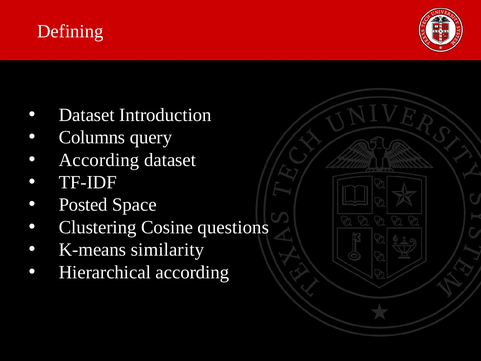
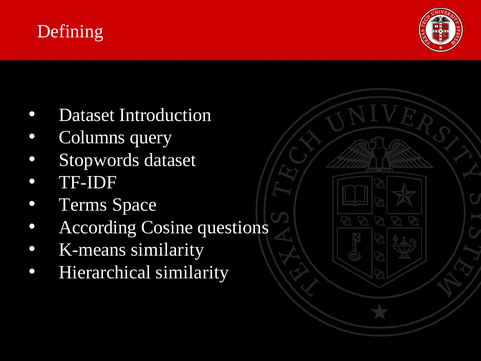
According: According -> Stopwords (99, 160)
Posted: Posted -> Terms (83, 205)
Clustering: Clustering -> According (98, 227)
Hierarchical according: according -> similarity (192, 272)
